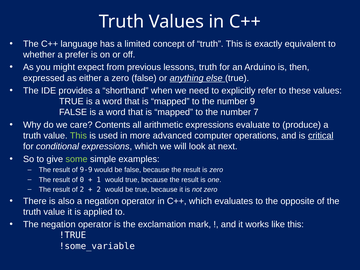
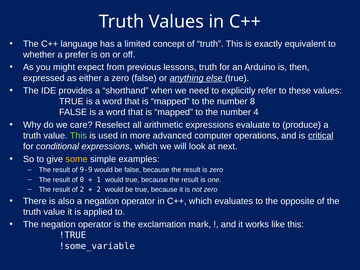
9: 9 -> 8 (252, 101)
7: 7 -> 4 (256, 112)
Contents: Contents -> Reselect (113, 125)
some colour: light green -> yellow (77, 159)
